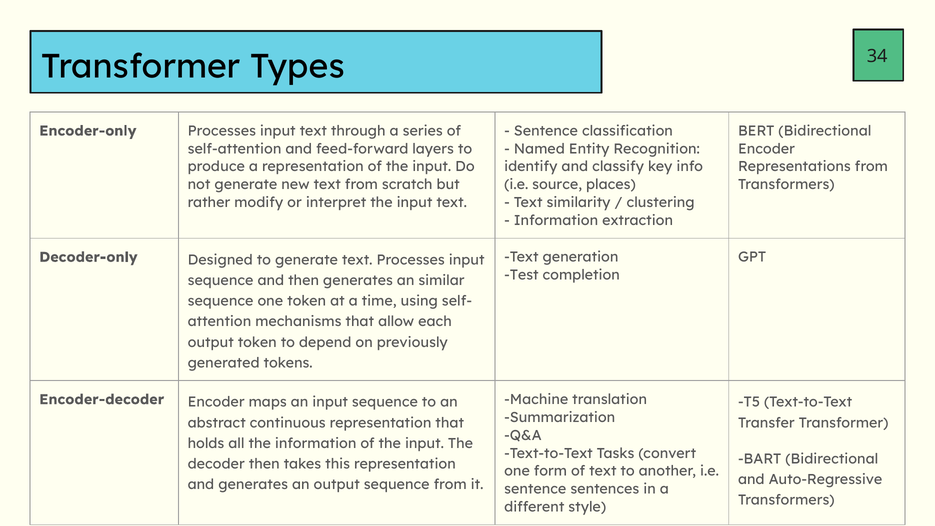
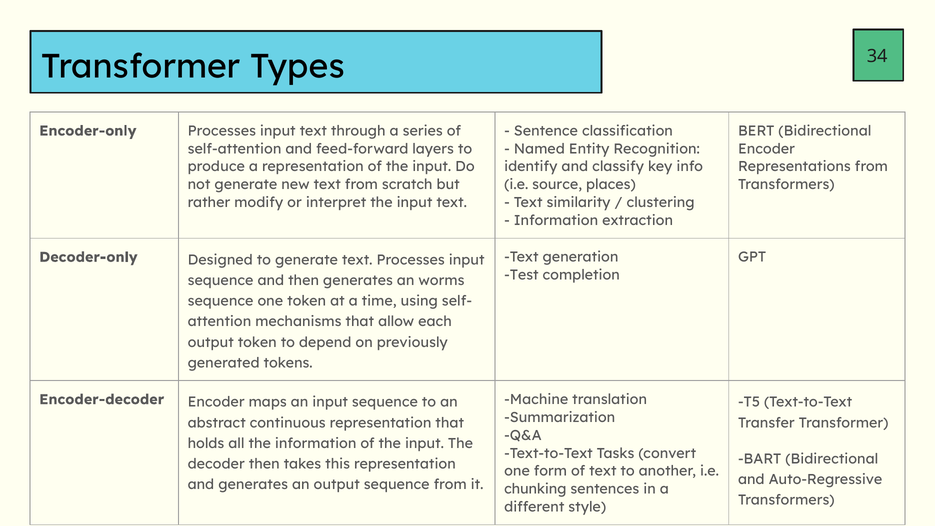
similar: similar -> worms (441, 280)
sentence: sentence -> chunking (535, 489)
